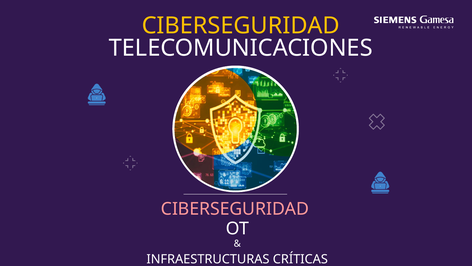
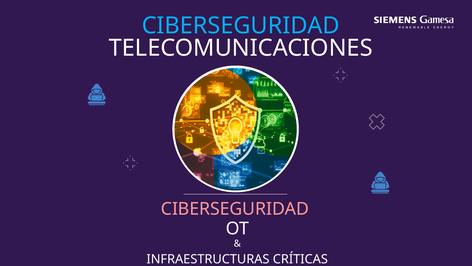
CIBERSEGURIDAD colour: yellow -> light blue (241, 26)
